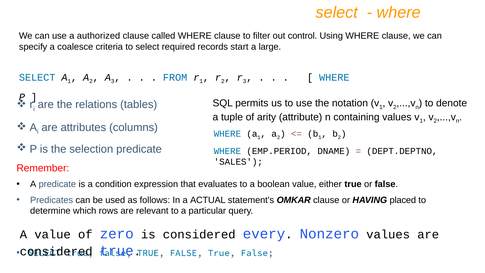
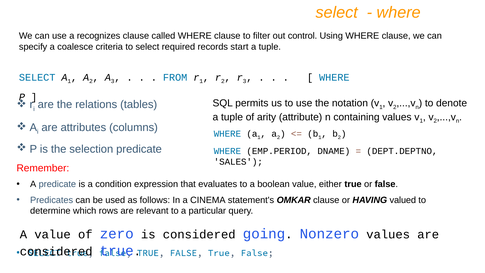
authorized: authorized -> recognizes (99, 36)
large: large -> tuple (270, 47)
ACTUAL: ACTUAL -> CINEMA (208, 200)
placed: placed -> valued (403, 200)
every: every -> going (264, 234)
